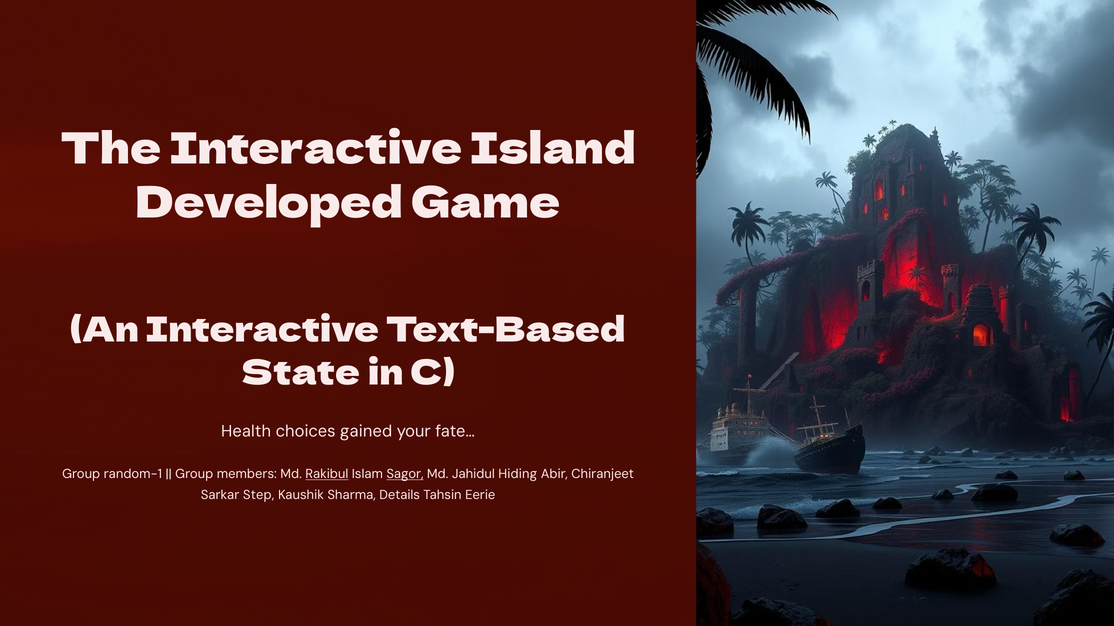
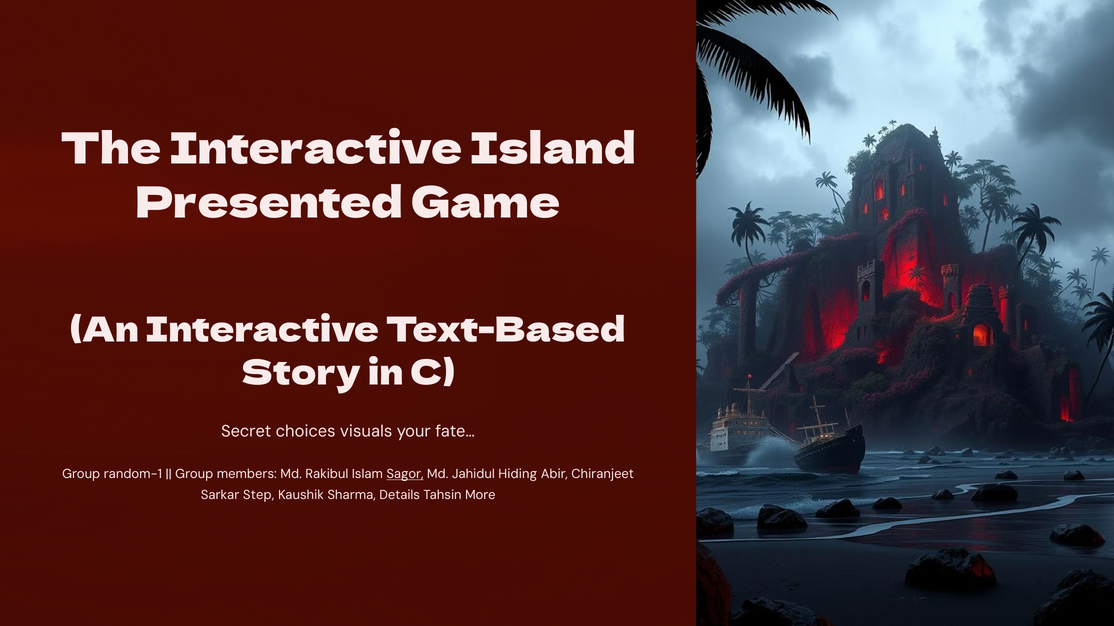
Developed: Developed -> Presented (269, 204)
State: State -> Story (301, 374)
Health: Health -> Secret (246, 432)
gained: gained -> visuals (366, 432)
Rakibul underline: present -> none (327, 475)
Eerie: Eerie -> More (480, 495)
